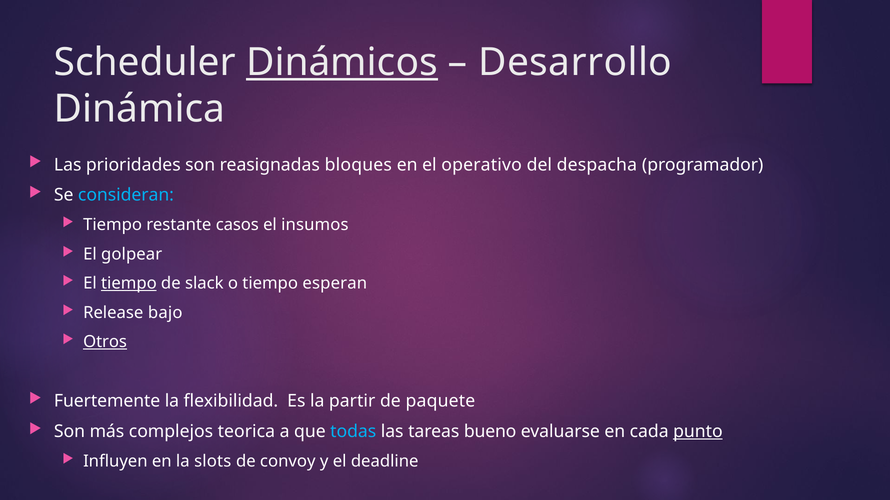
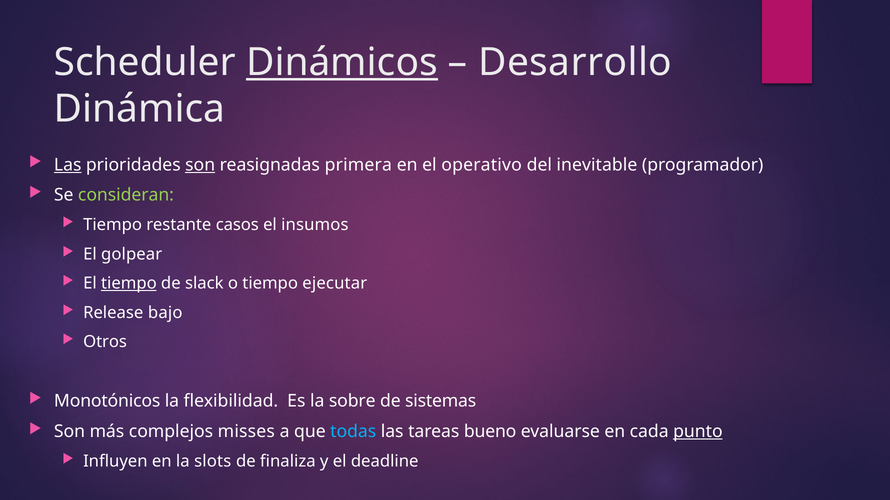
Las underline: none -> present (68, 165)
son underline: none -> present (200, 165)
bloques: bloques -> primera (358, 165)
despacha: despacha -> inevitable (597, 165)
consideran colour: light blue -> light green (126, 195)
esperan: esperan -> ejecutar (335, 284)
Otros underline: present -> none (105, 342)
Fuertemente: Fuertemente -> Monotónicos (107, 402)
partir: partir -> sobre (352, 402)
paquete: paquete -> sistemas (441, 402)
teorica: teorica -> misses (246, 432)
convoy: convoy -> finaliza (288, 462)
